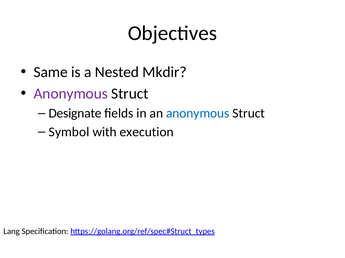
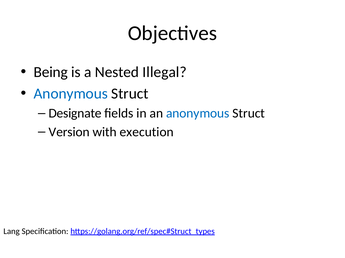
Same: Same -> Being (51, 72)
Mkdir: Mkdir -> Illegal (165, 72)
Anonymous colour: purple -> blue (71, 94)
Symbol: Symbol -> Version (69, 132)
